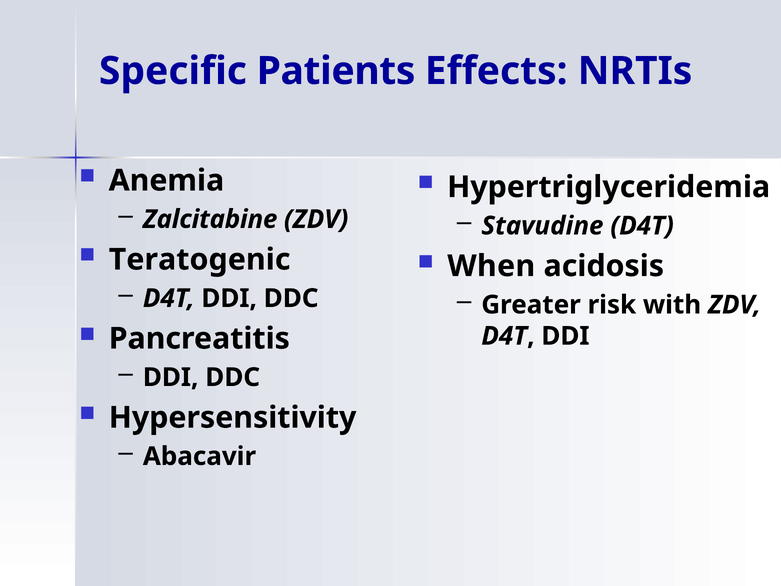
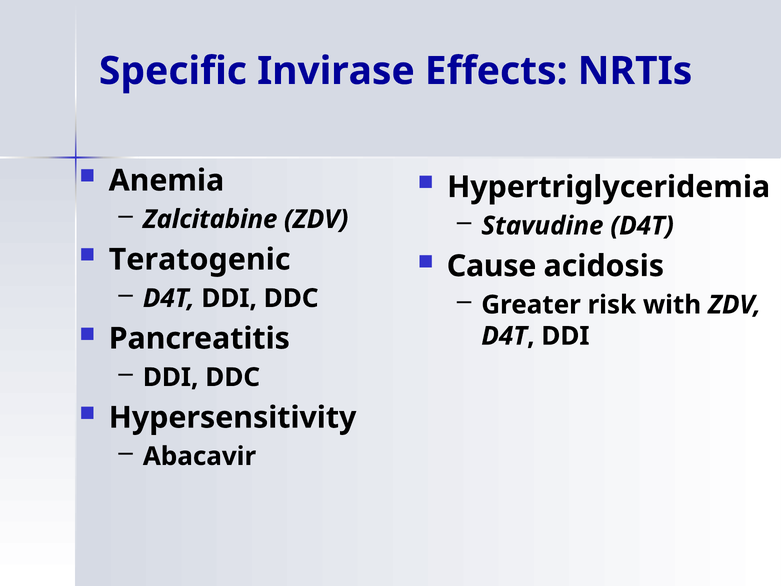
Patients: Patients -> Invirase (336, 71)
When: When -> Cause (492, 266)
